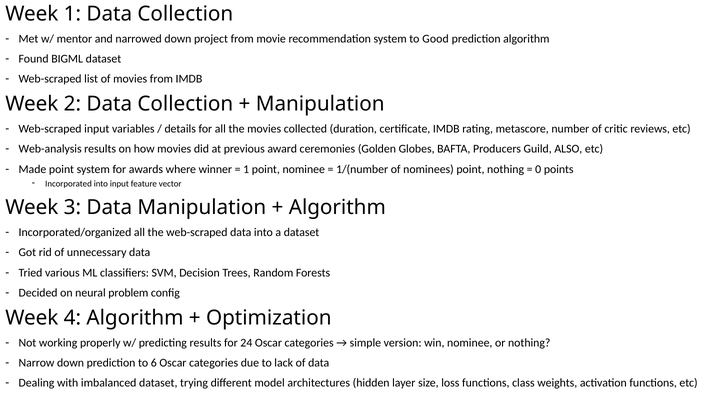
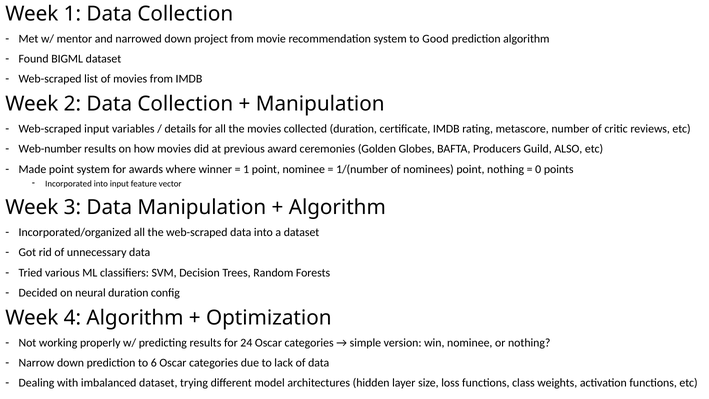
Web-analysis: Web-analysis -> Web-number (50, 149)
neural problem: problem -> duration (128, 293)
